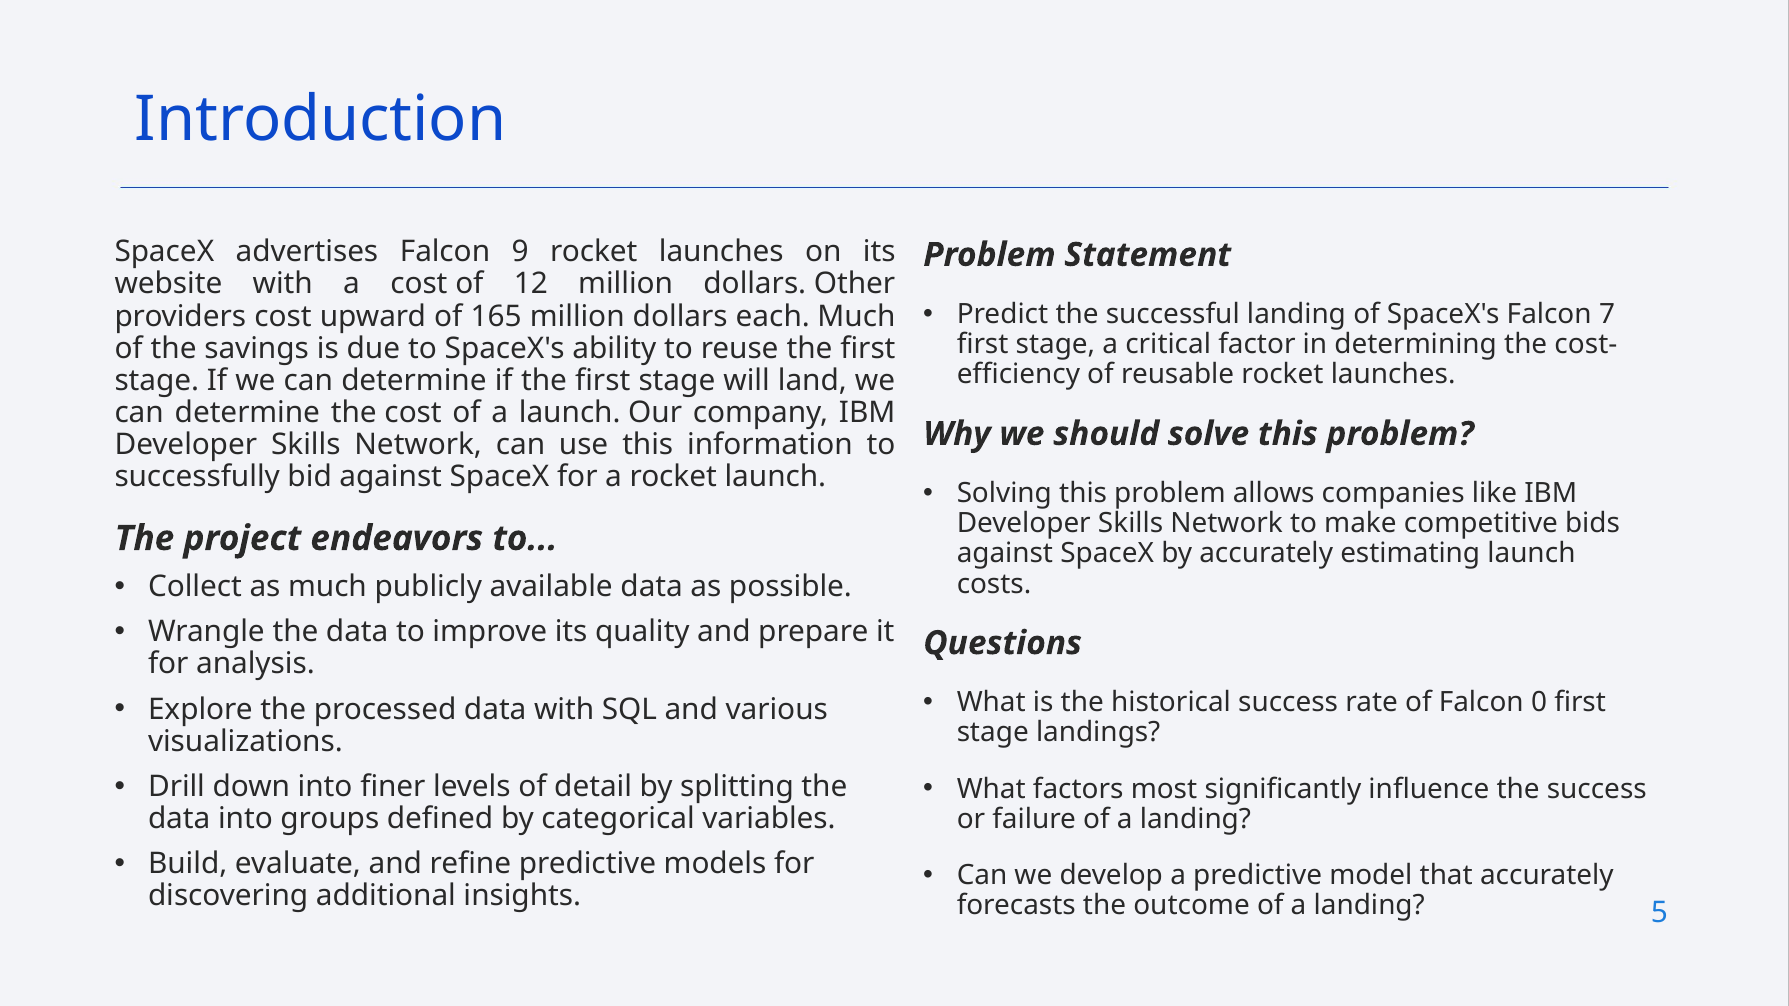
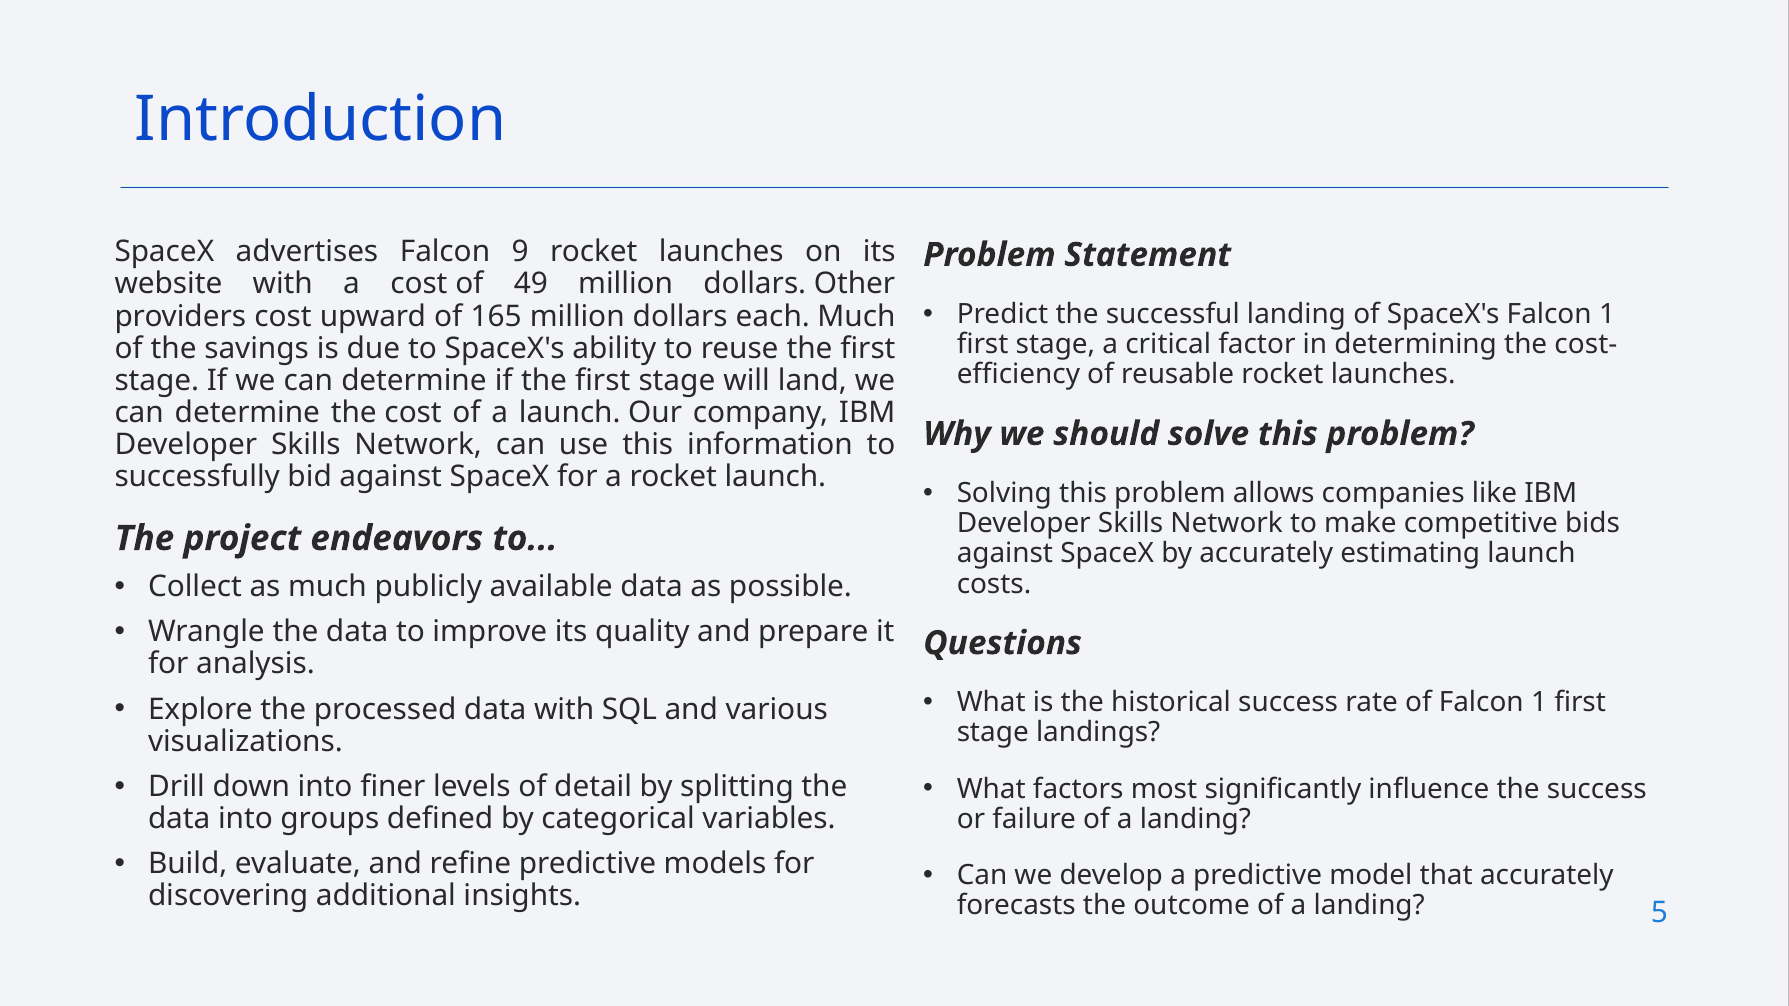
12: 12 -> 49 (531, 284)
SpaceX's Falcon 7: 7 -> 1 (1607, 314)
of Falcon 0: 0 -> 1 (1539, 703)
